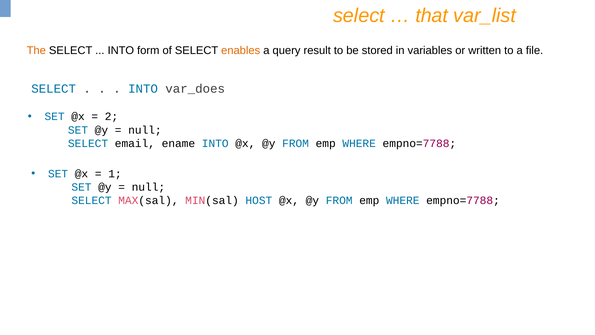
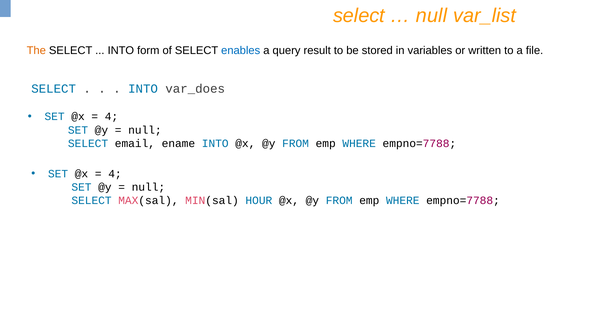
that: that -> null (432, 15)
enables colour: orange -> blue (241, 51)
2: 2 -> 4 (111, 117)
1: 1 -> 4 (115, 174)
HOST: HOST -> HOUR (259, 200)
